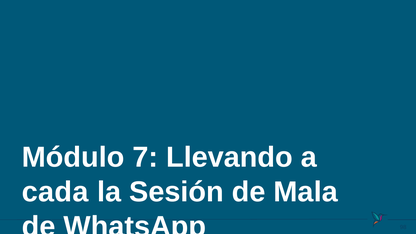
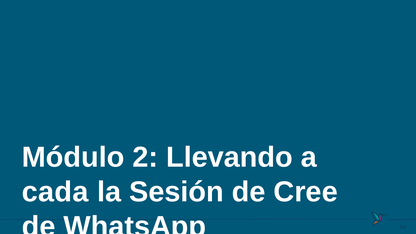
7: 7 -> 2 (145, 157)
Mala: Mala -> Cree (306, 192)
